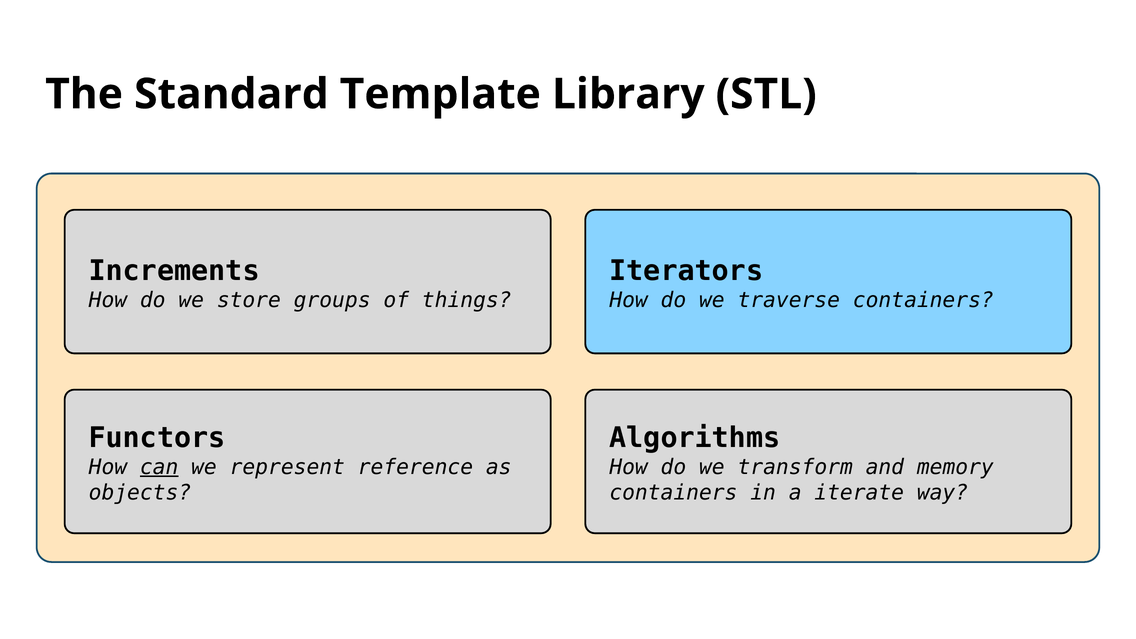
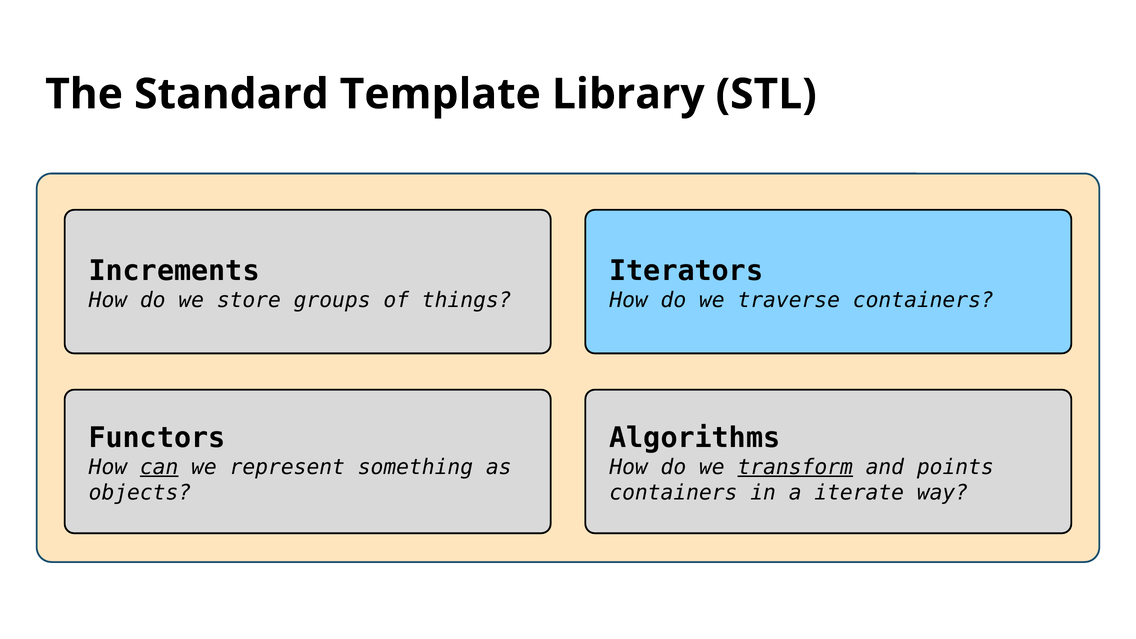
reference: reference -> something (415, 467)
transform underline: none -> present (795, 467)
memory: memory -> points (955, 467)
